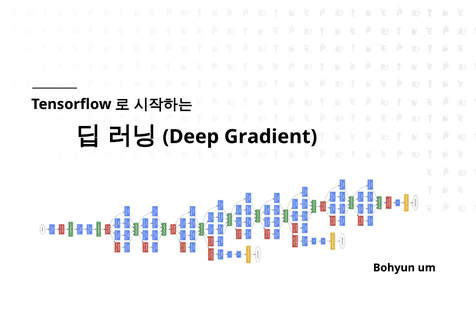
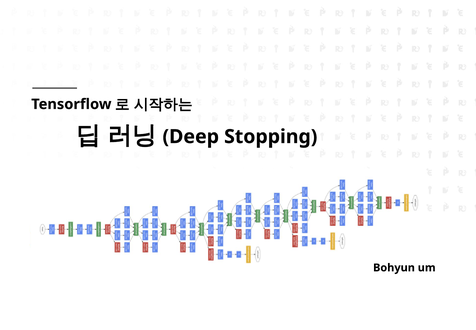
Gradient: Gradient -> Stopping (271, 136)
